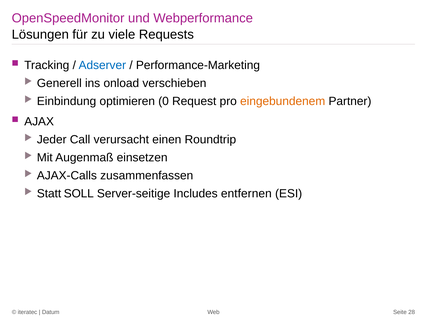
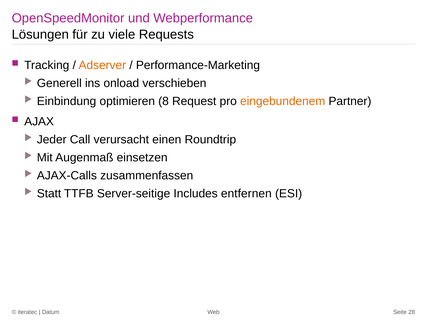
Adserver colour: blue -> orange (102, 65)
0: 0 -> 8 (164, 101)
SOLL: SOLL -> TTFB (79, 194)
